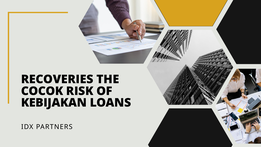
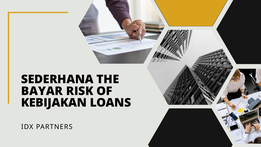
RECOVERIES: RECOVERIES -> SEDERHANA (57, 79)
COCOK: COCOK -> BAYAR (42, 91)
